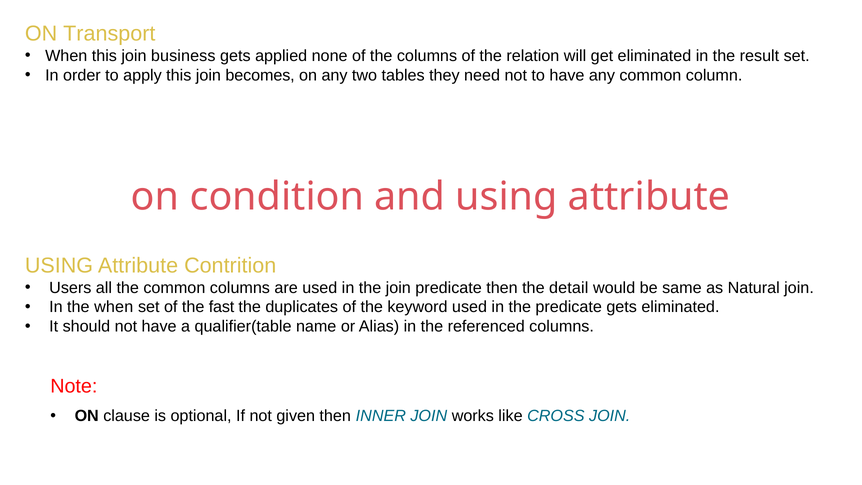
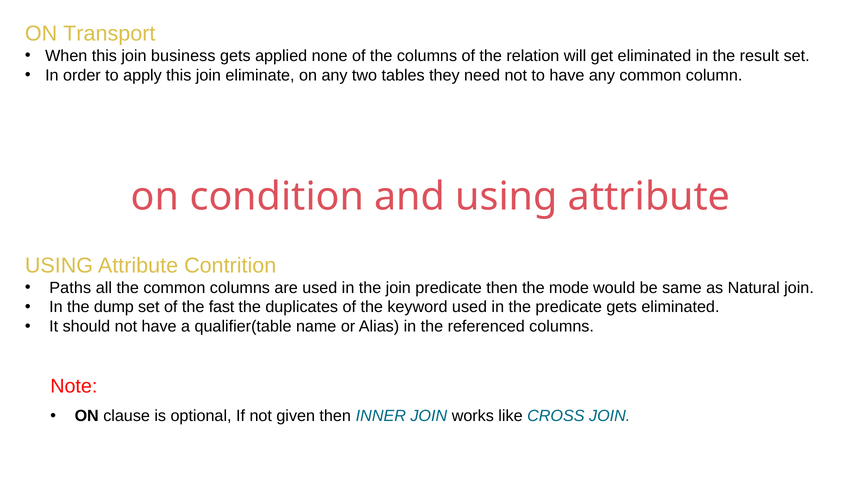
becomes: becomes -> eliminate (260, 75)
Users: Users -> Paths (70, 288)
detail: detail -> mode (569, 288)
the when: when -> dump (114, 307)
